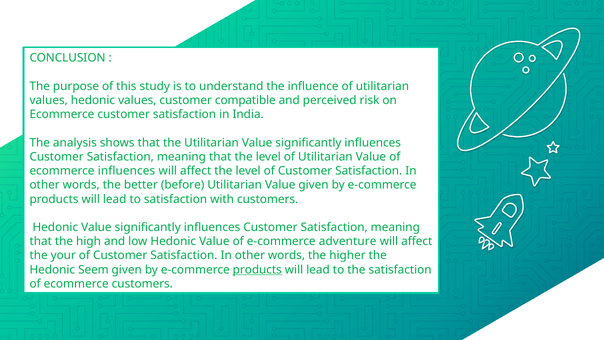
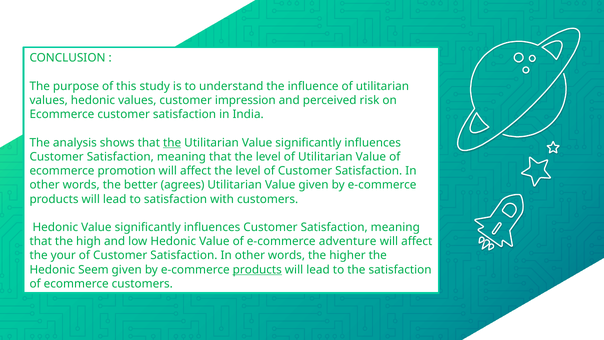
compatible: compatible -> impression (245, 100)
the underline: none -> present (172, 143)
ecommerce influences: influences -> promotion (127, 171)
before: before -> agrees (183, 185)
